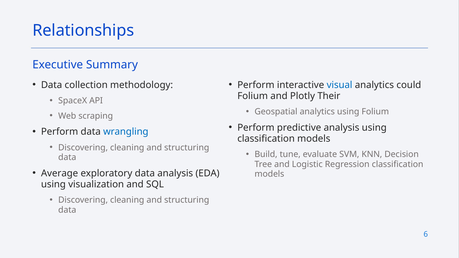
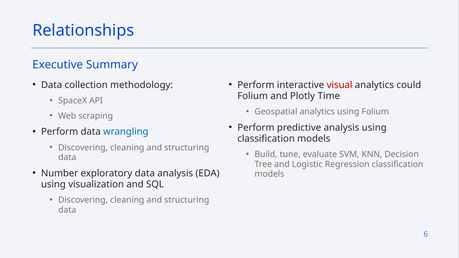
visual colour: blue -> red (340, 85)
Their: Their -> Time (329, 96)
Average: Average -> Number (60, 173)
